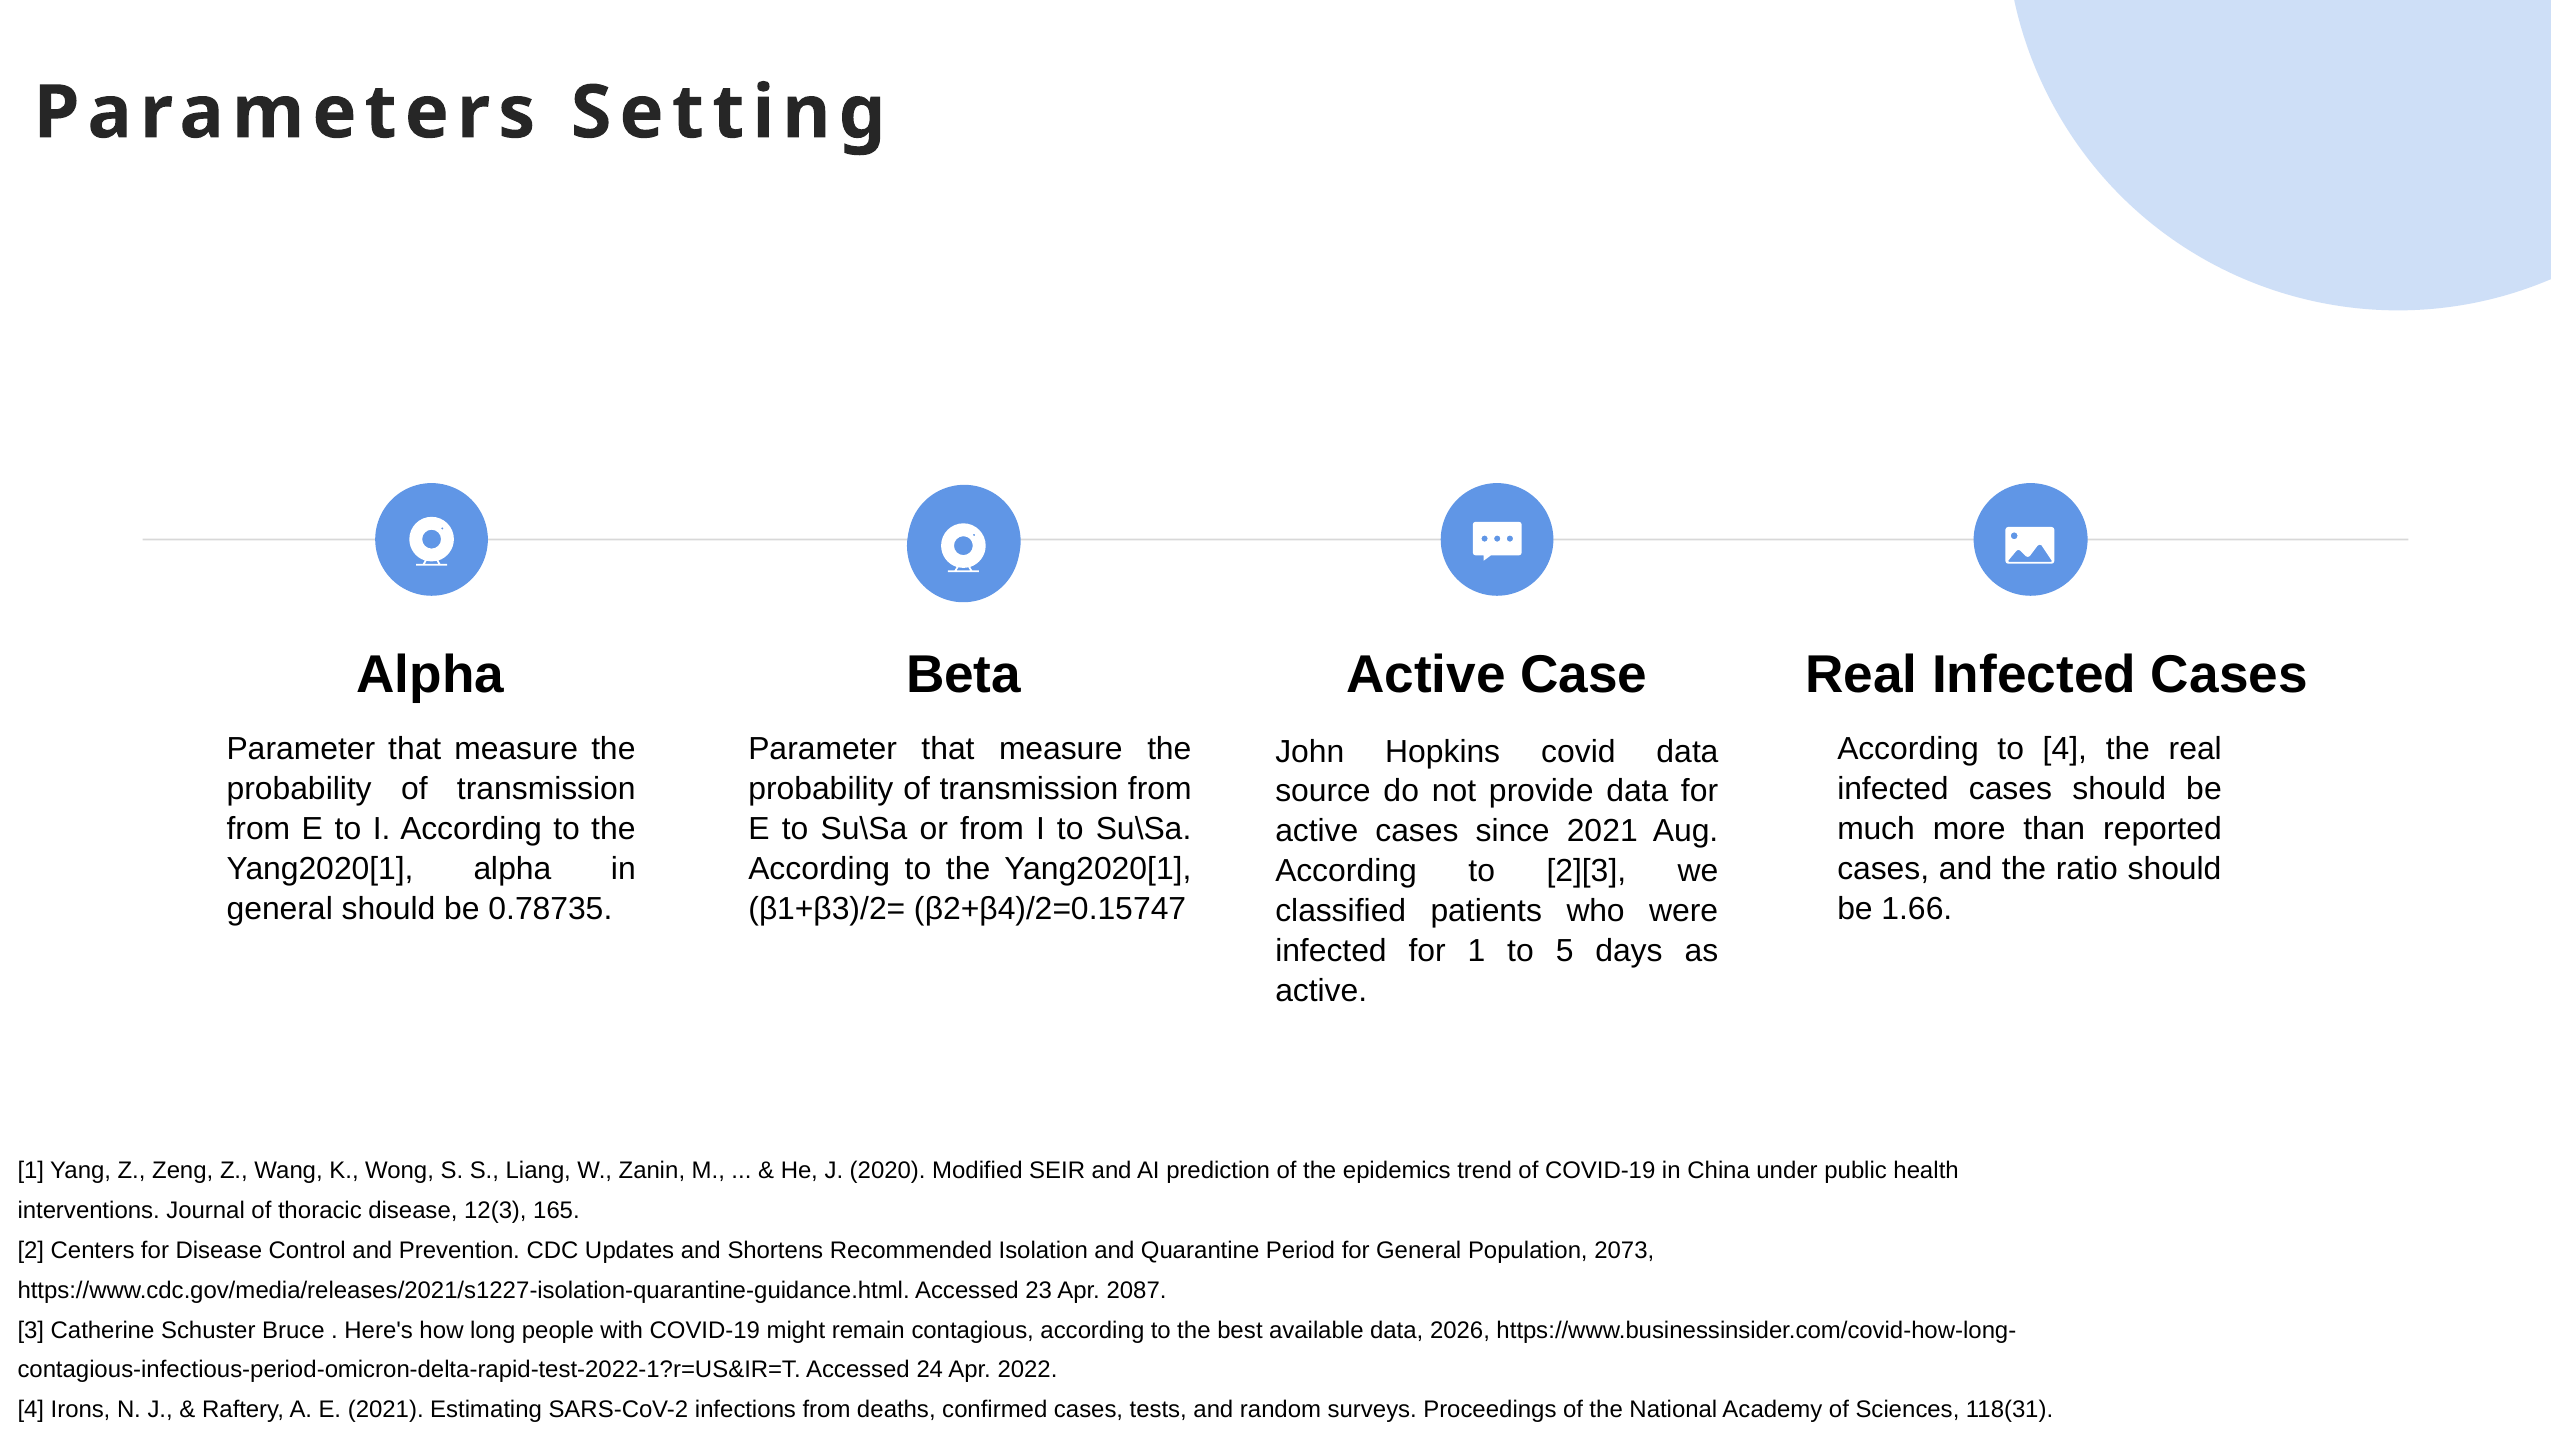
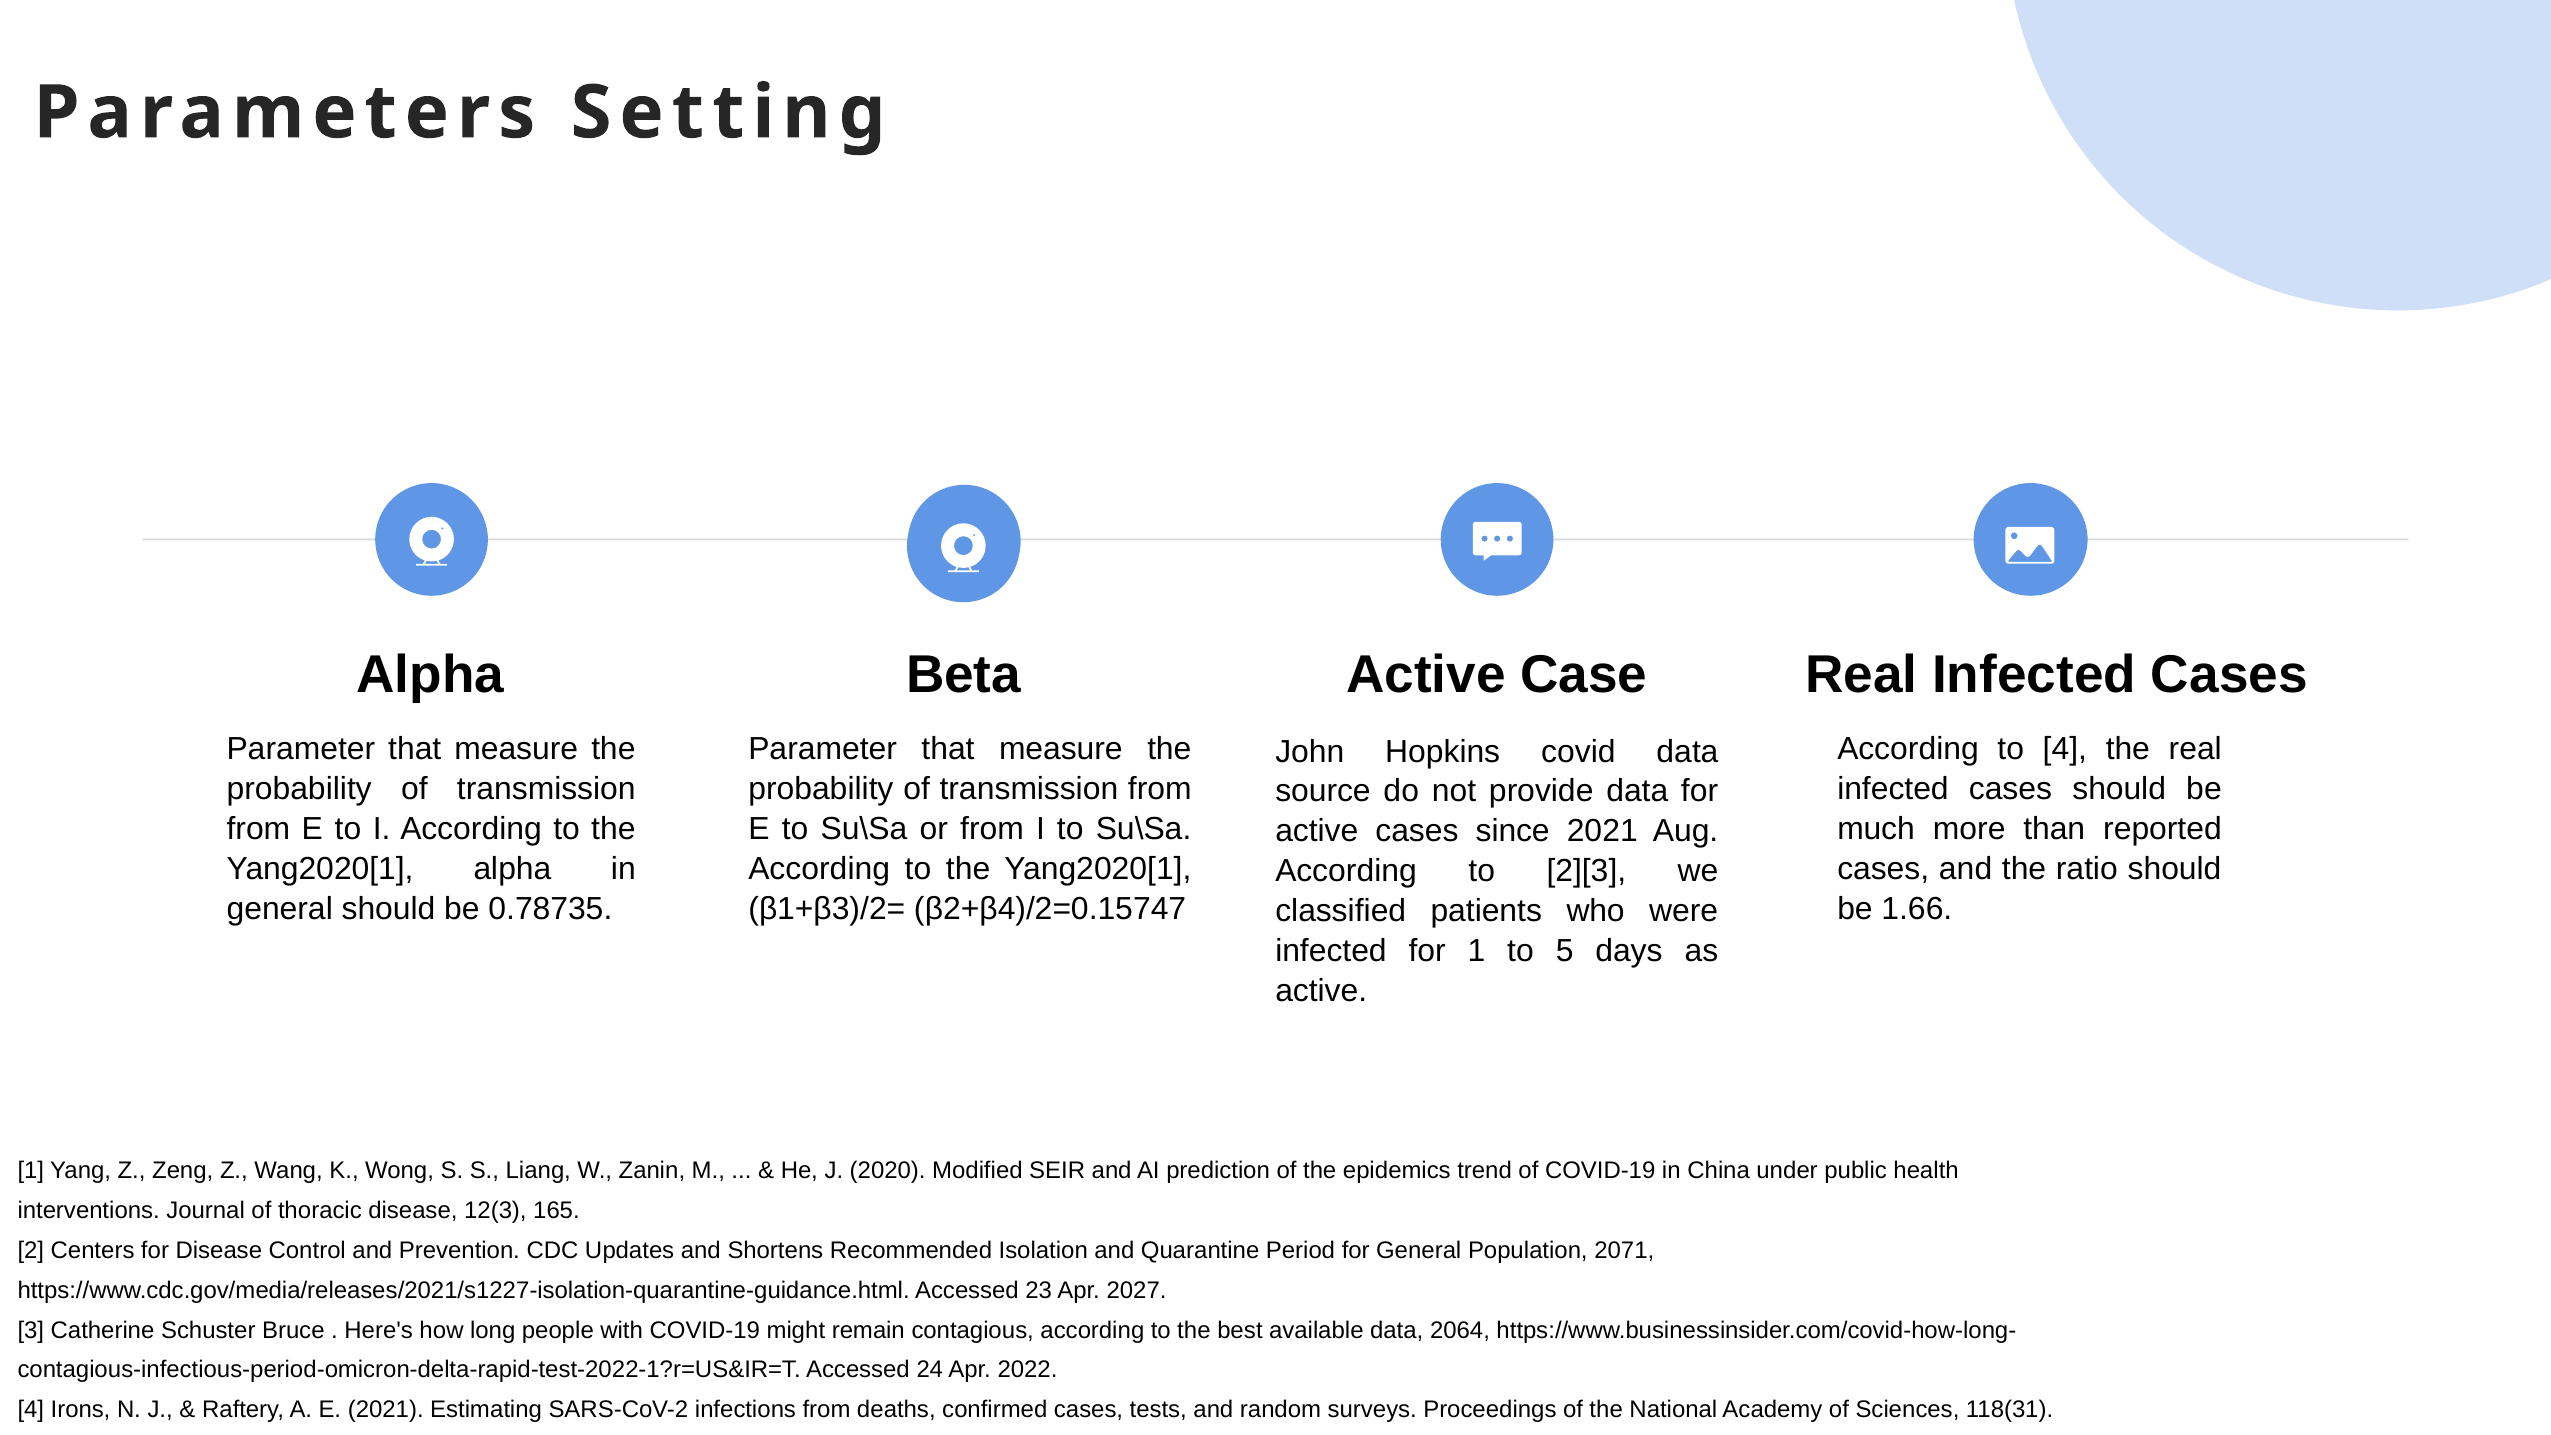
2073: 2073 -> 2071 (1624, 1250)
2087: 2087 -> 2027 (1137, 1290)
2026: 2026 -> 2064 (1460, 1330)
